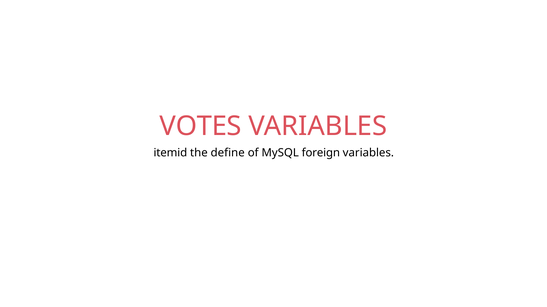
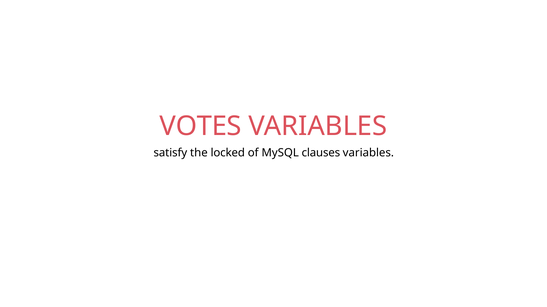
itemid: itemid -> satisfy (170, 153)
define: define -> locked (228, 153)
foreign: foreign -> clauses (321, 153)
